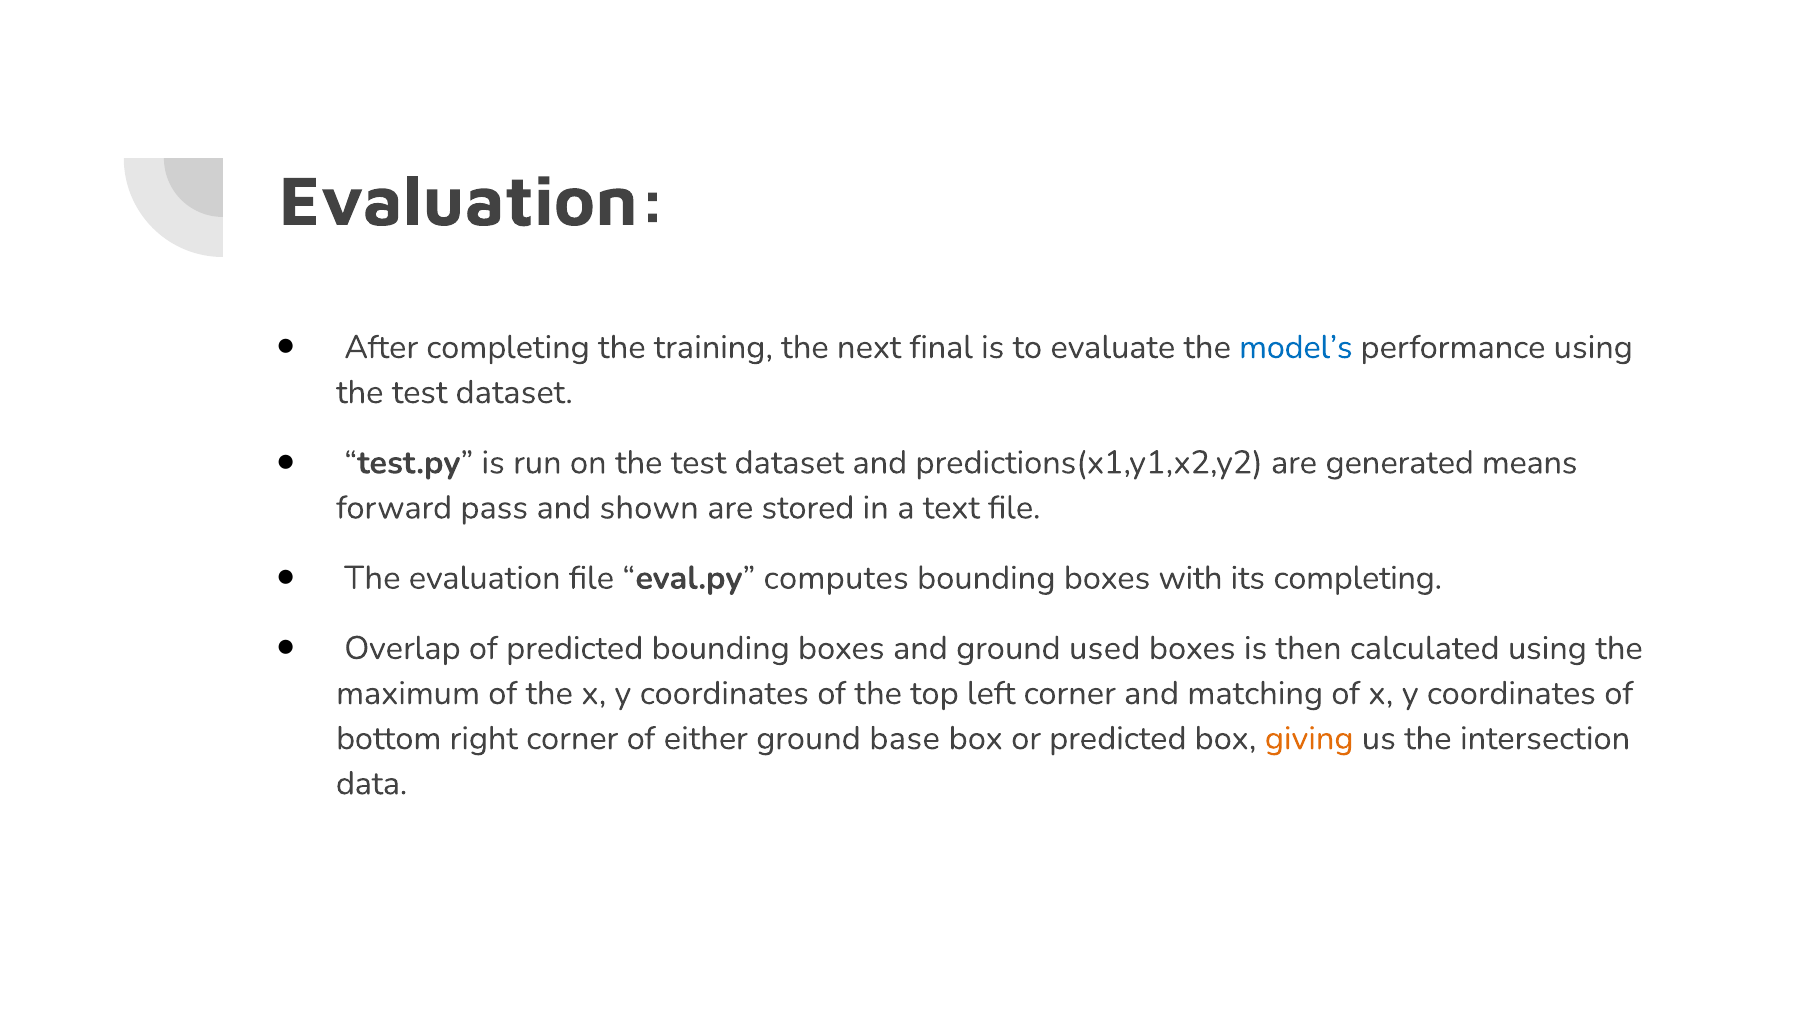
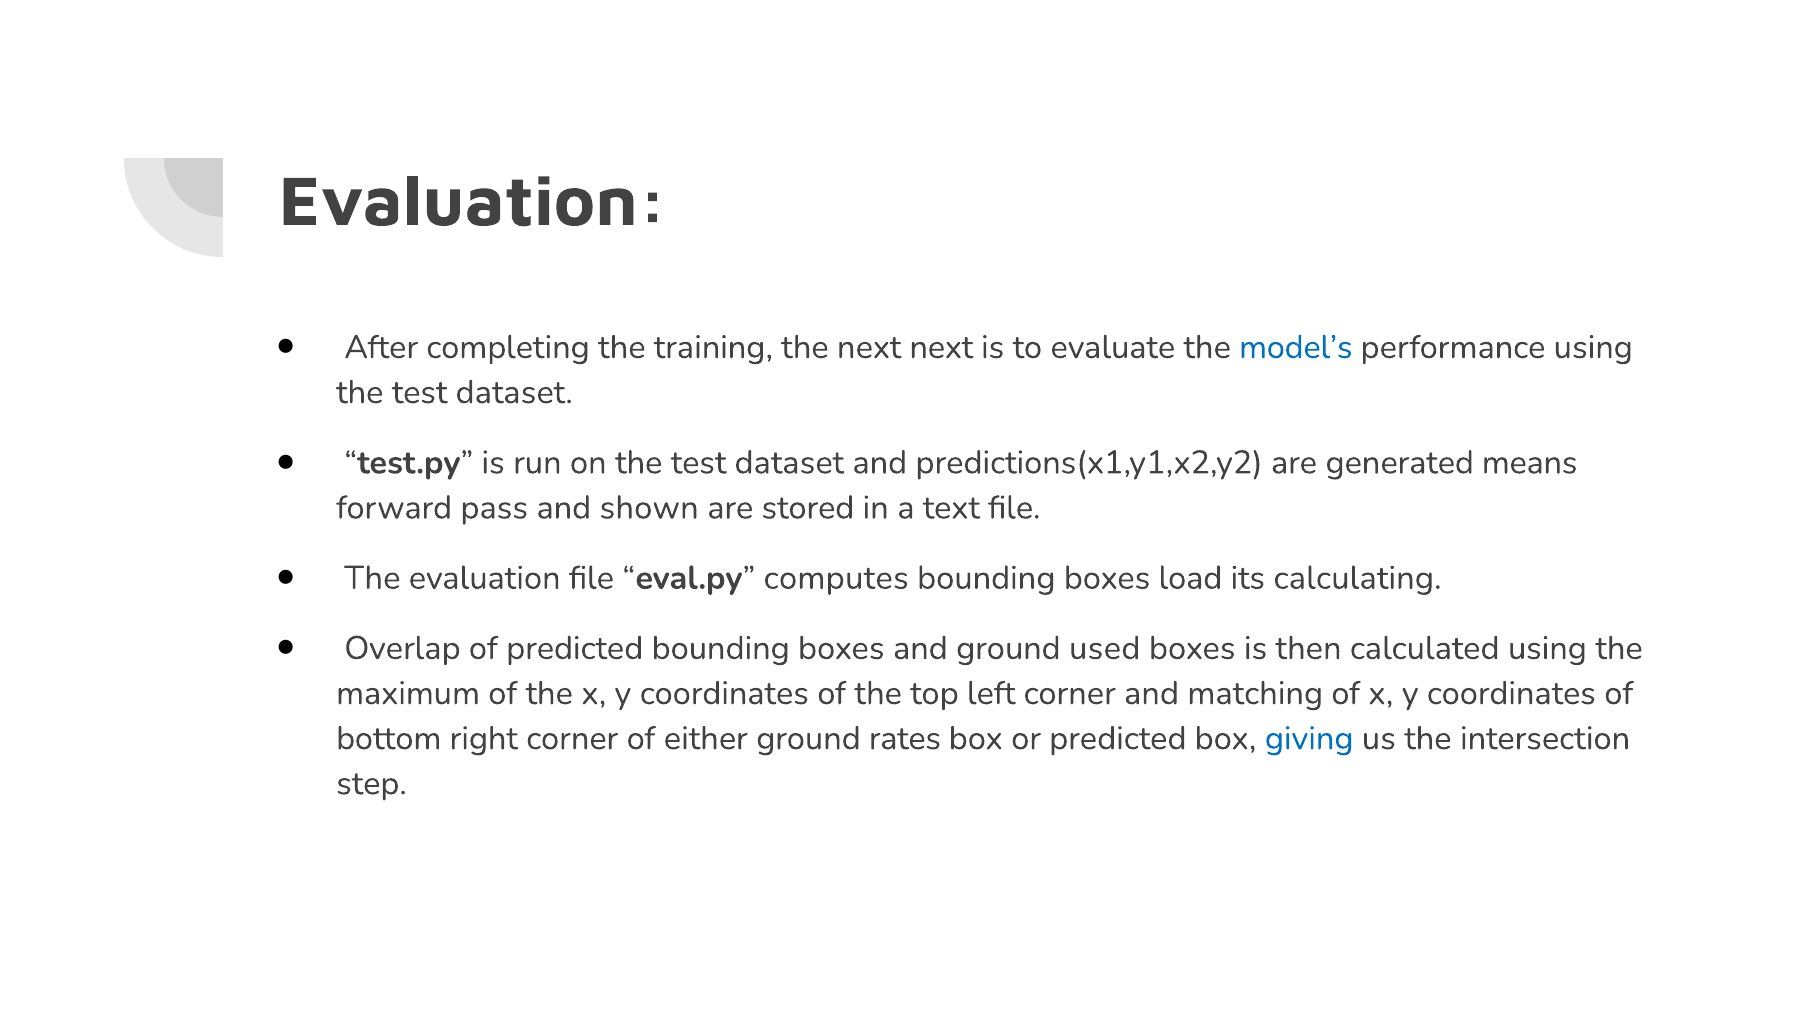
next final: final -> next (941, 347)
with: with -> load (1190, 578)
its completing: completing -> calculating (1357, 578)
base: base -> rates (905, 739)
giving colour: orange -> blue (1309, 739)
data: data -> step (371, 784)
